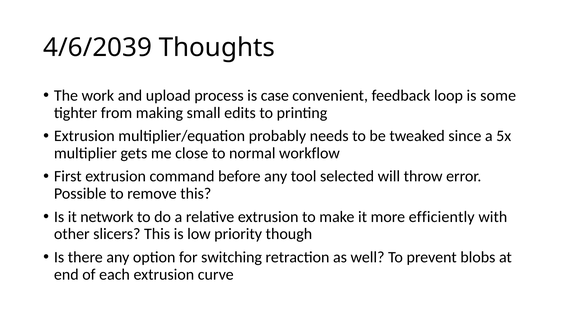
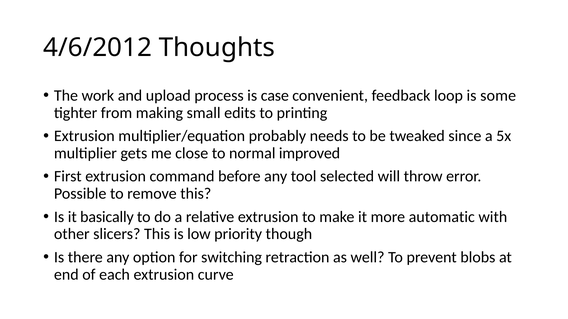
4/6/2039: 4/6/2039 -> 4/6/2012 (98, 48)
workflow: workflow -> improved (310, 153)
network: network -> basically (107, 217)
efficiently: efficiently -> automatic (442, 217)
